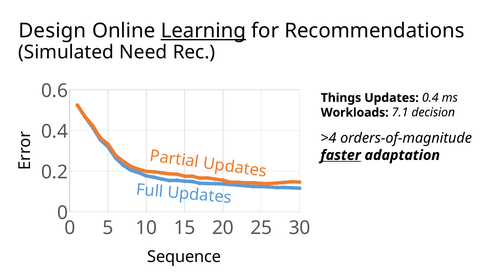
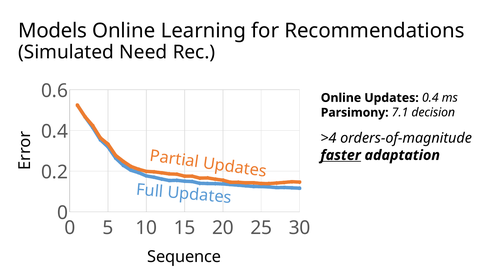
Design: Design -> Models (53, 31)
Learning underline: present -> none (203, 31)
Things: Things -> Online (341, 98)
Workloads: Workloads -> Parsimony (355, 113)
